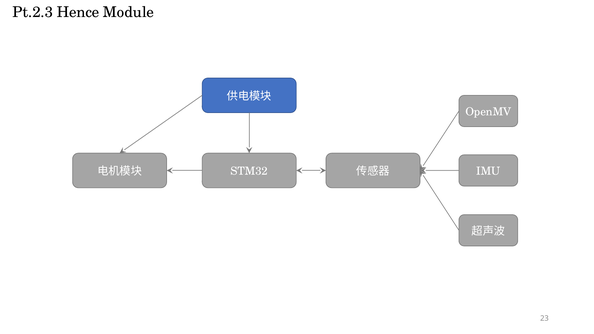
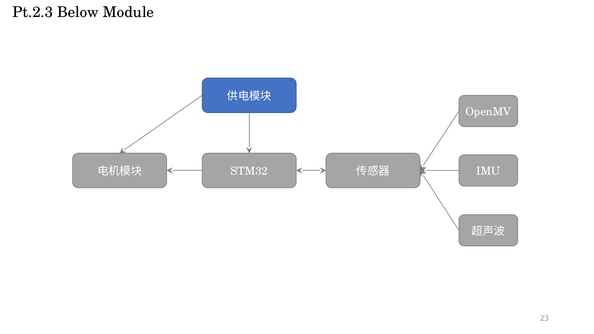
Hence: Hence -> Below (78, 12)
